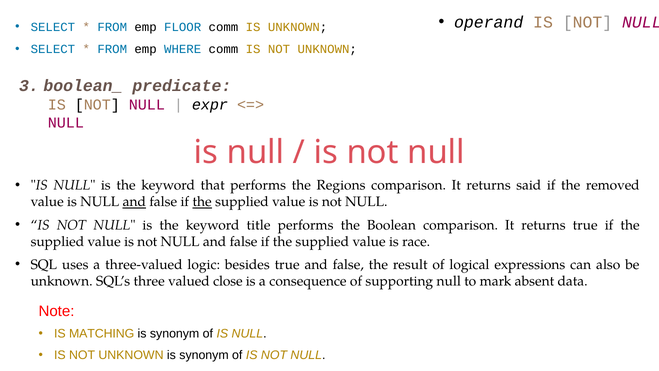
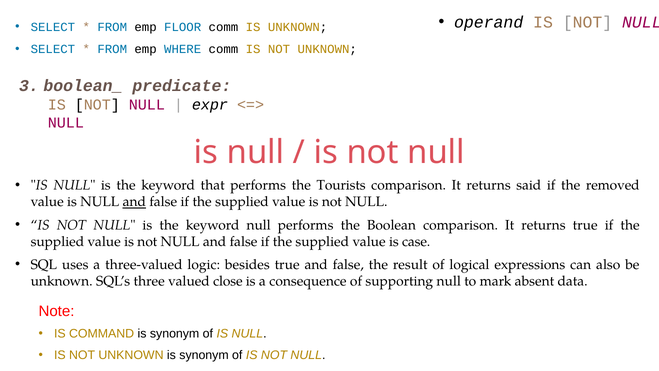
Regions: Regions -> Tourists (341, 185)
the underline: present -> none (202, 202)
keyword title: title -> null (259, 225)
race: race -> case (416, 241)
MATCHING: MATCHING -> COMMAND (102, 334)
